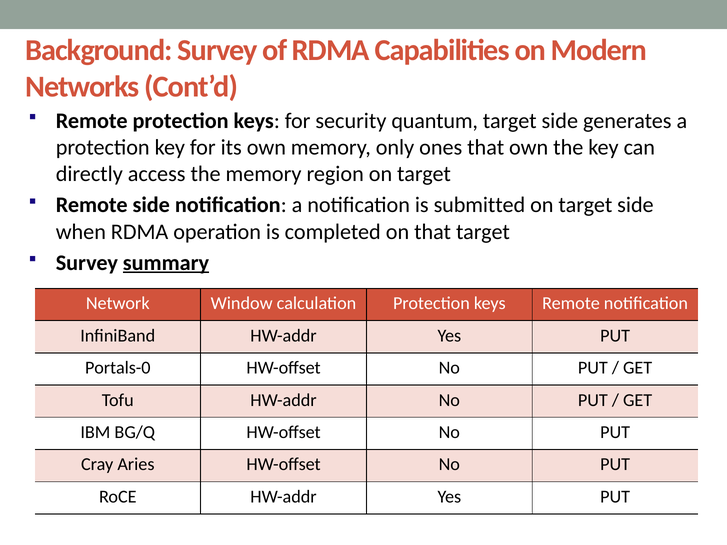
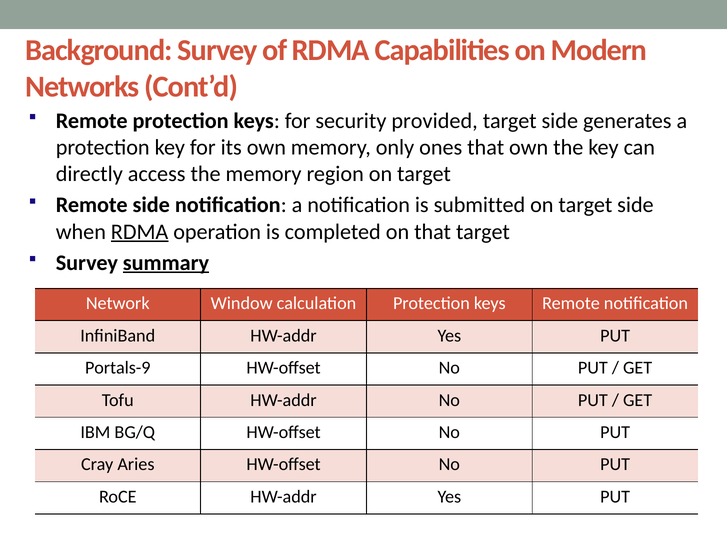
quantum: quantum -> provided (435, 121)
RDMA underline: none -> present (140, 232)
Portals-0: Portals-0 -> Portals-9 (118, 368)
